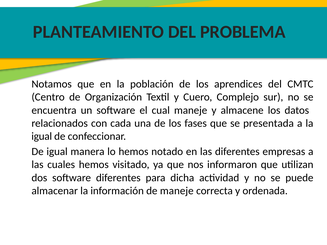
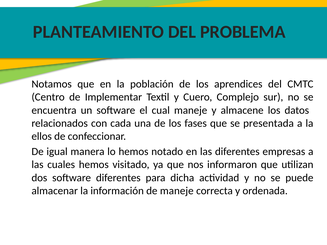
Organización: Organización -> Implementar (113, 97)
igual: igual -> ellos (42, 136)
